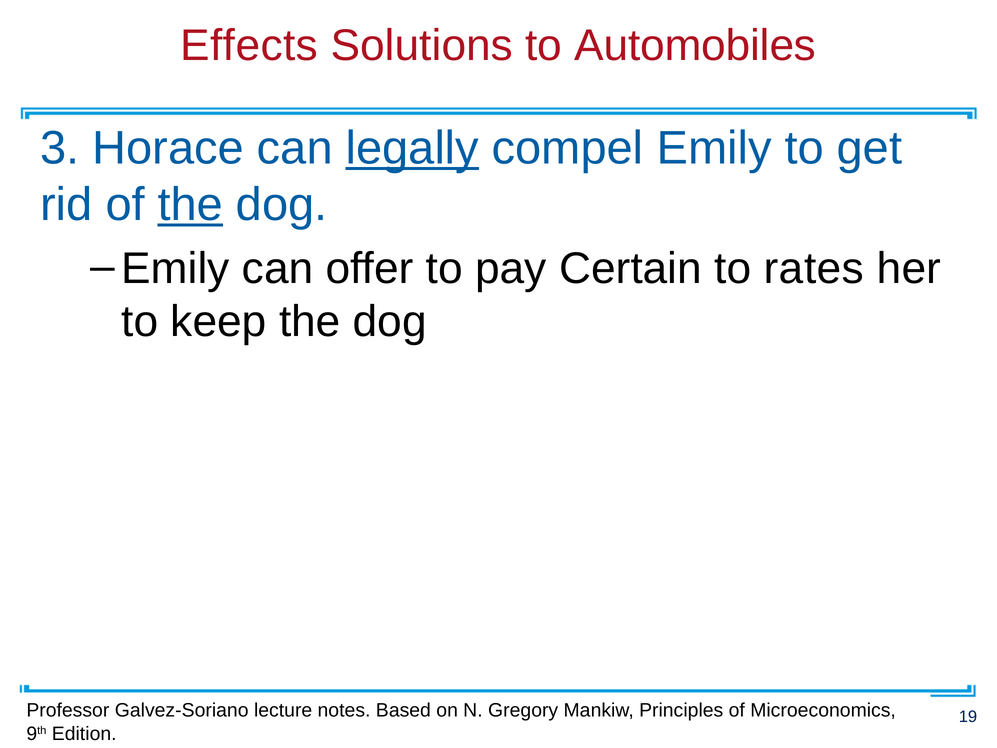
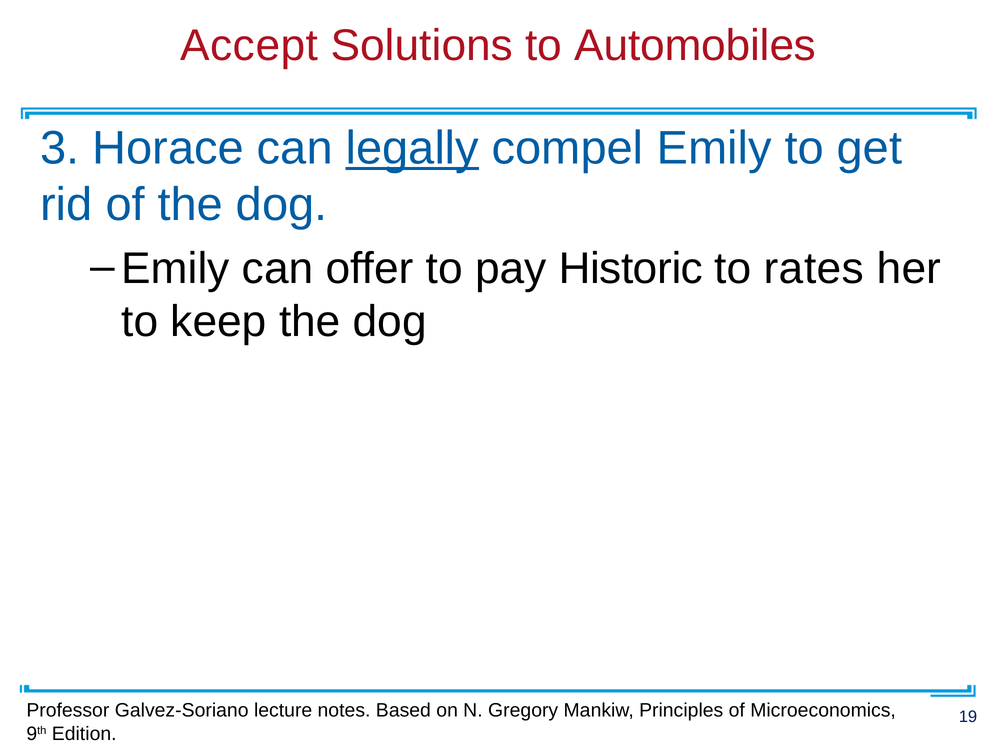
Effects: Effects -> Accept (249, 46)
the underline: present -> none (190, 205)
Certain: Certain -> Historic (631, 268)
